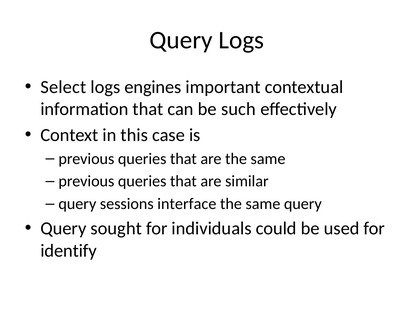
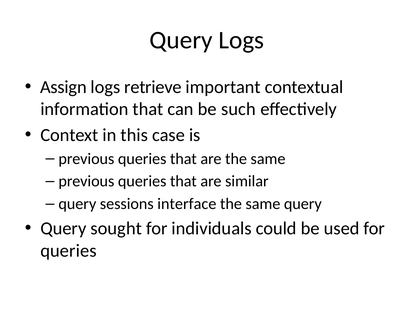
Select: Select -> Assign (63, 87)
engines: engines -> retrieve (153, 87)
identify: identify -> queries (69, 250)
